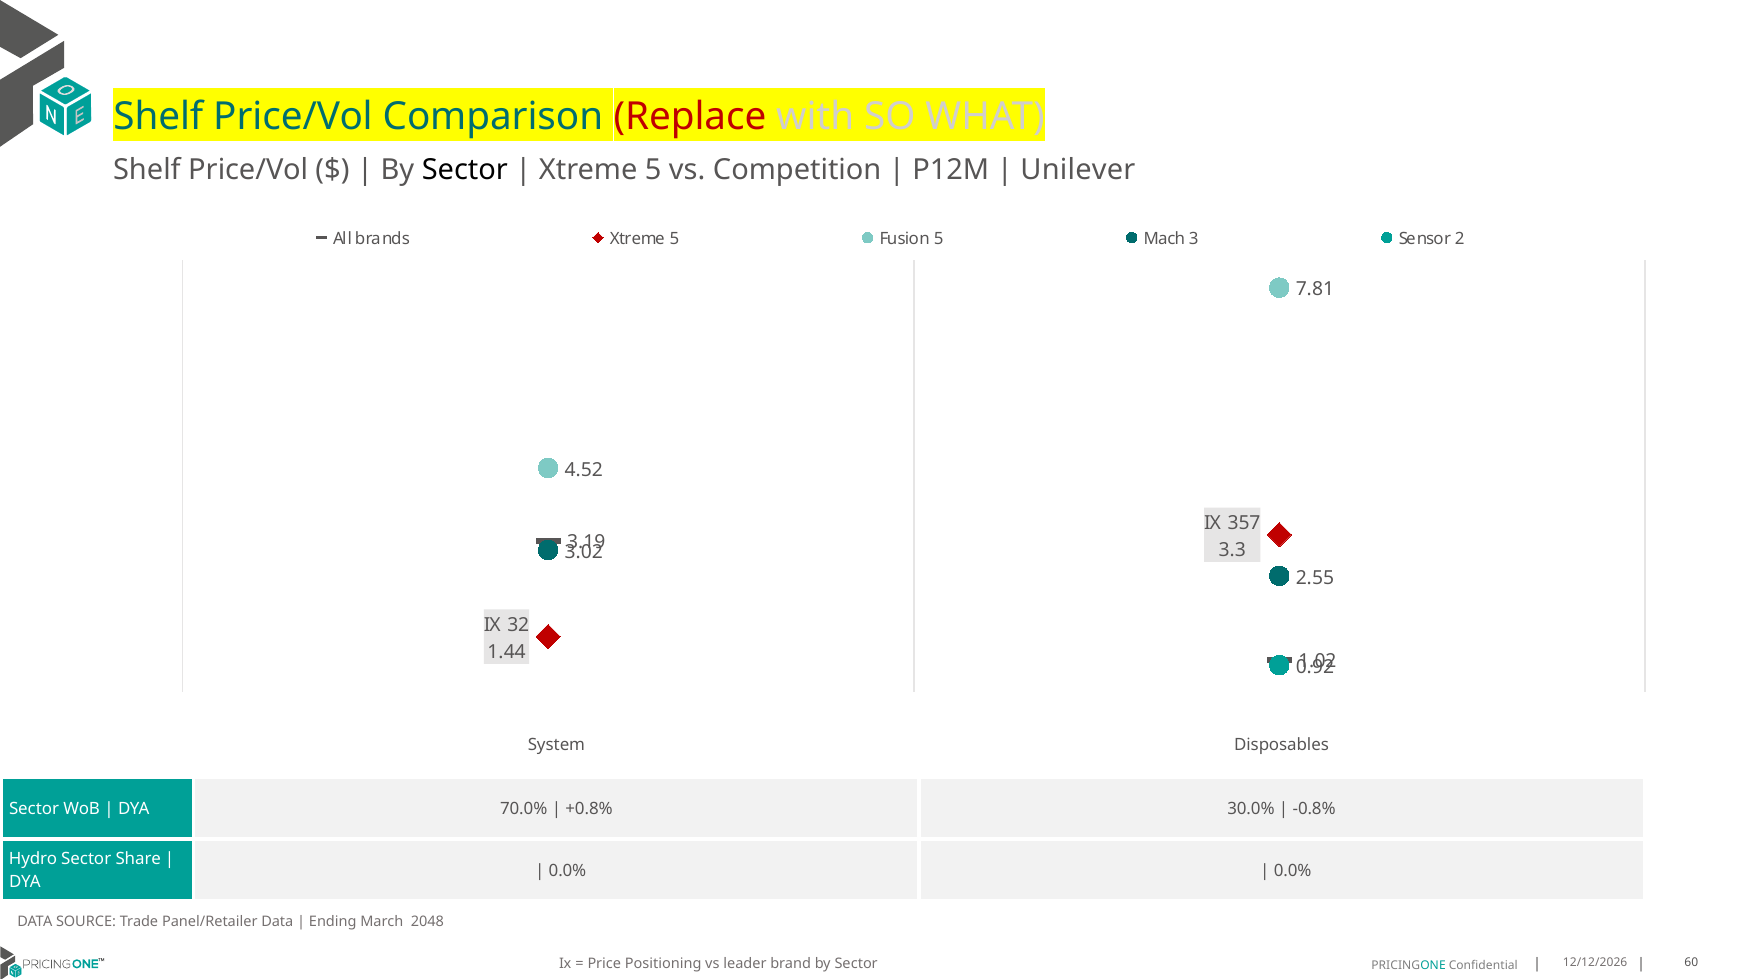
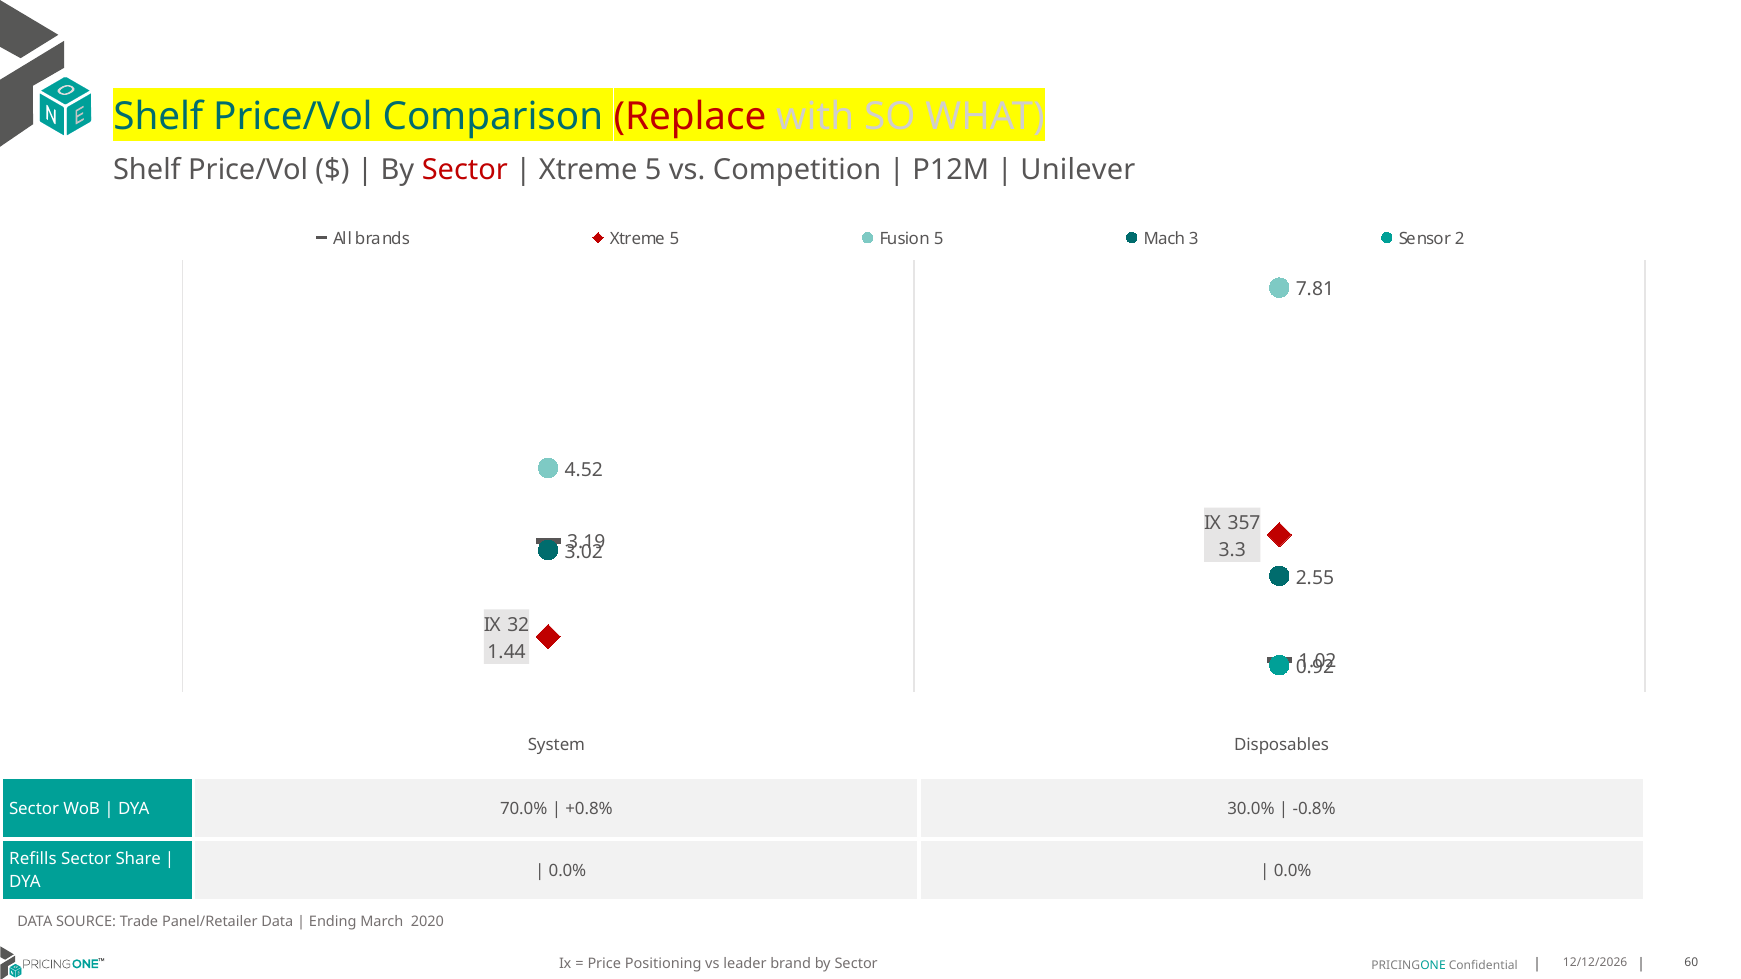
Sector colour: black -> red (465, 170)
Hydro: Hydro -> Refills (33, 860)
2048: 2048 -> 2020 (427, 922)
